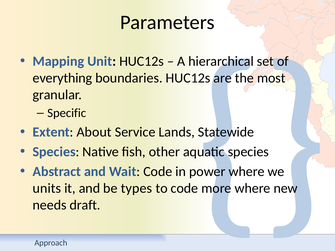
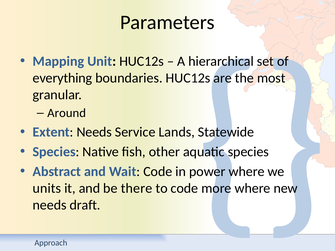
Specific: Specific -> Around (67, 113)
Extent About: About -> Needs (94, 132)
types: types -> there (137, 188)
